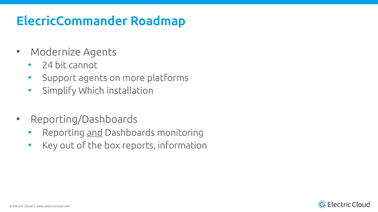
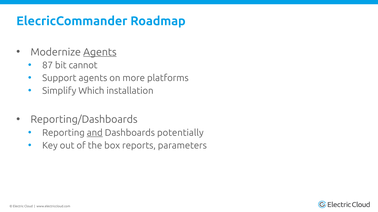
Agents underline: none -> present (100, 52)
24: 24 -> 87 (48, 66)
monitoring: monitoring -> potentially (180, 133)
information: information -> parameters (182, 146)
